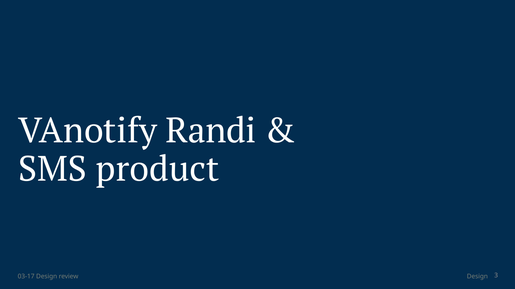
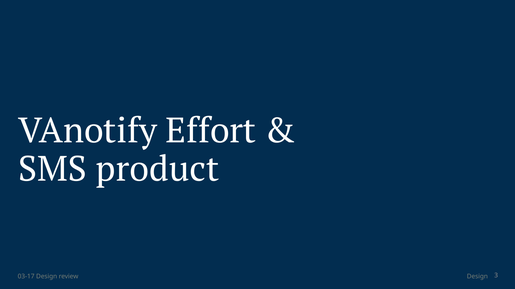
Randi: Randi -> Effort (211, 131)
